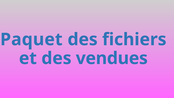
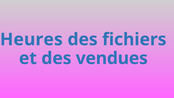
Paquet: Paquet -> Heures (31, 39)
